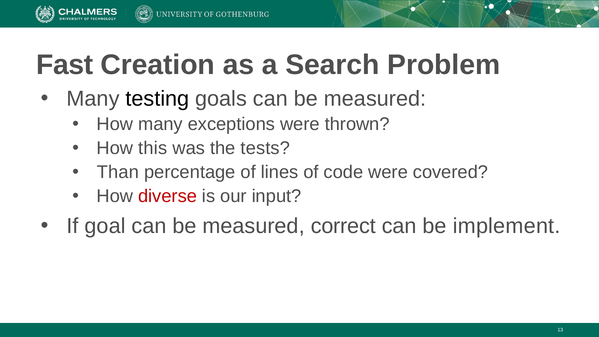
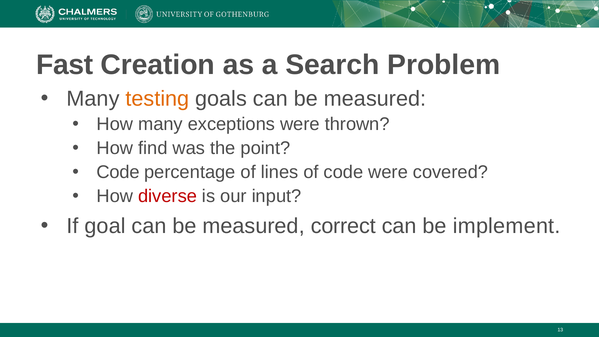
testing colour: black -> orange (157, 99)
this: this -> find (153, 148)
tests: tests -> point (265, 148)
Than: Than -> Code (118, 172)
